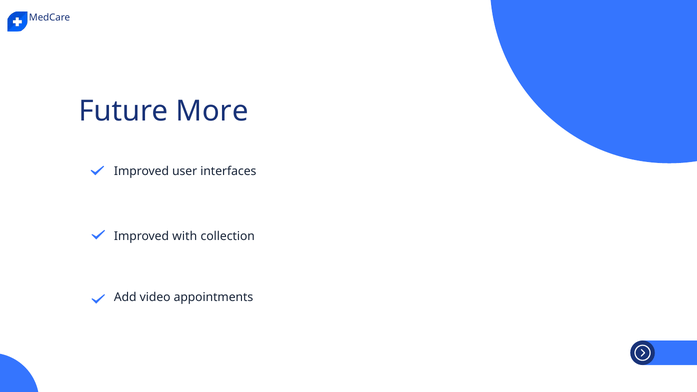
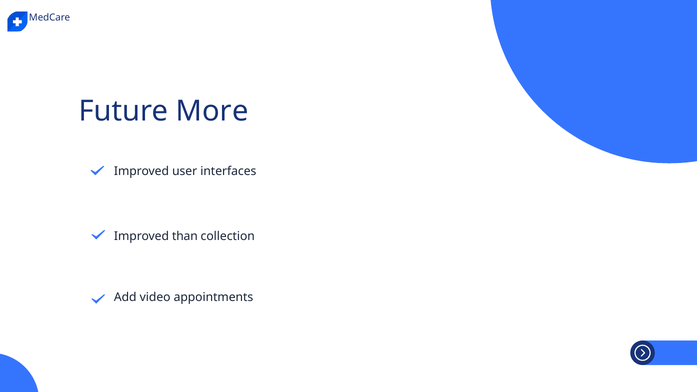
with: with -> than (185, 236)
